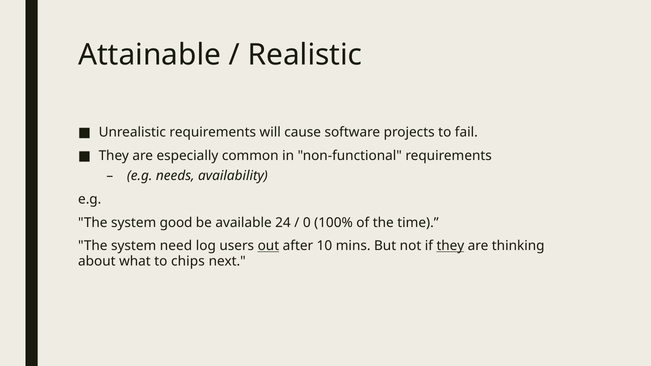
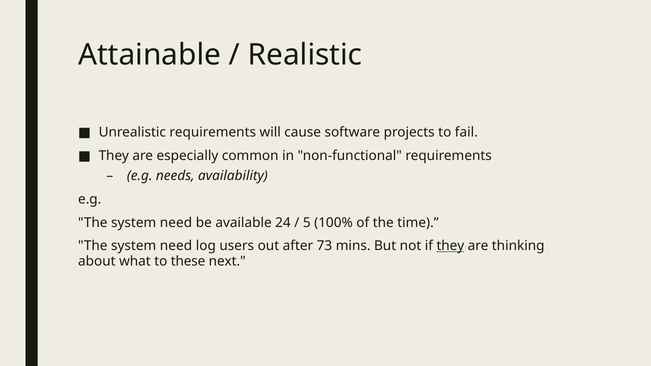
good: good -> need (176, 223)
0: 0 -> 5 (307, 223)
out underline: present -> none (268, 246)
10: 10 -> 73 (324, 246)
chips: chips -> these (188, 261)
